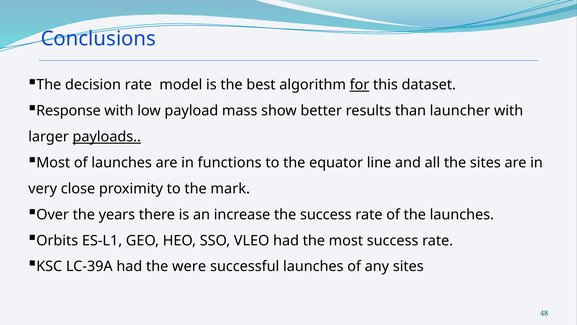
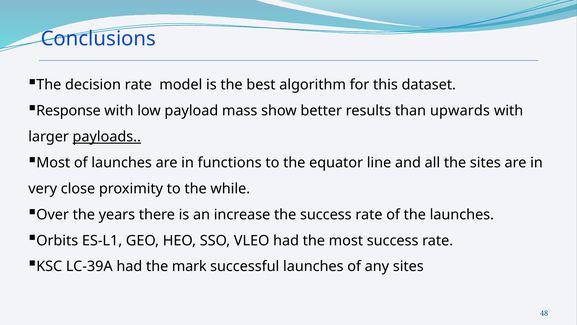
for underline: present -> none (360, 85)
launcher: launcher -> upwards (460, 111)
mark: mark -> while (230, 189)
were: were -> mark (189, 266)
